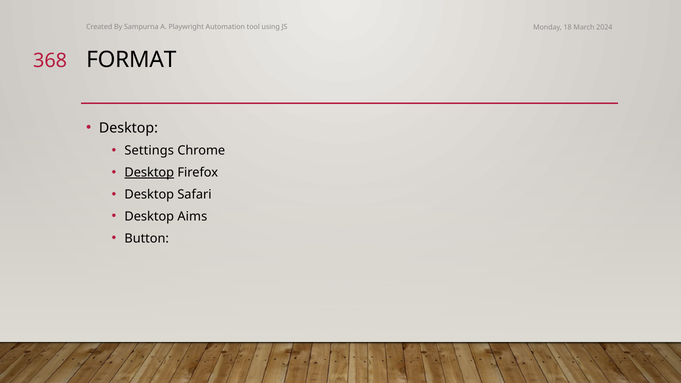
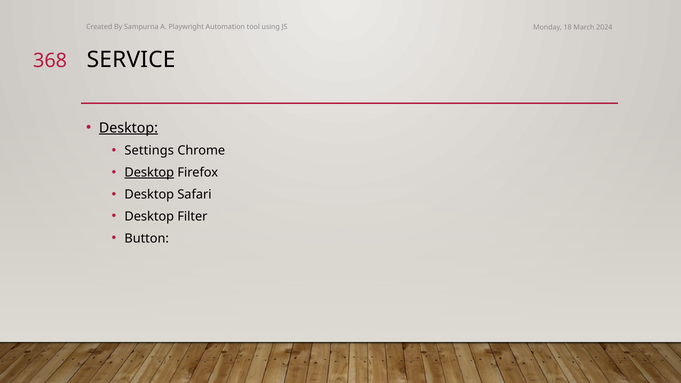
FORMAT: FORMAT -> SERVICE (131, 60)
Desktop underline: none -> present (128, 128)
Aims: Aims -> Filter (192, 216)
